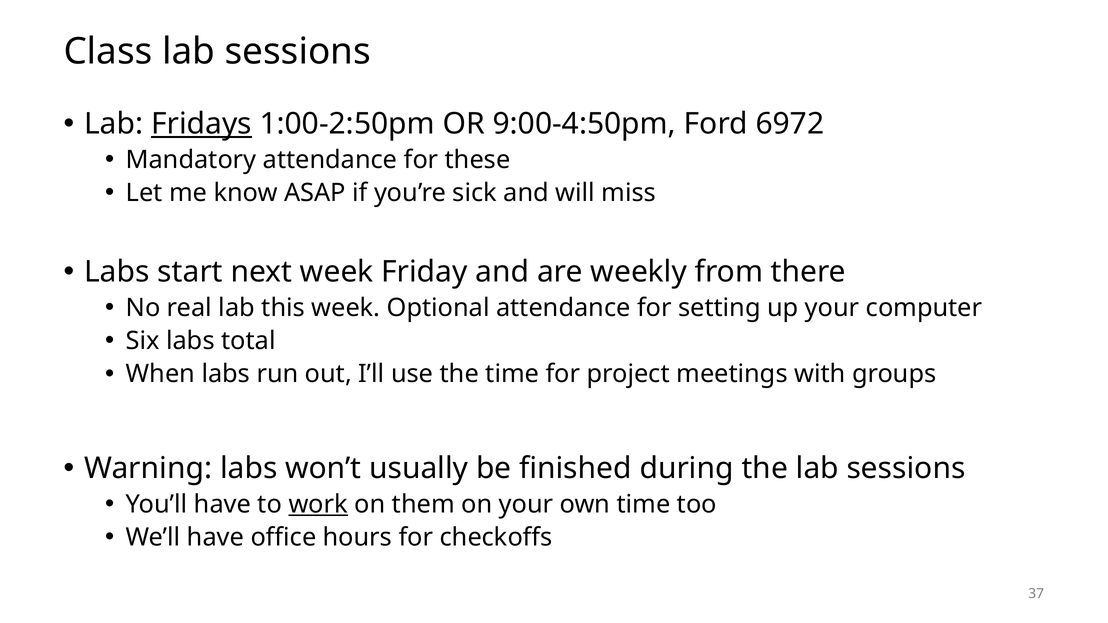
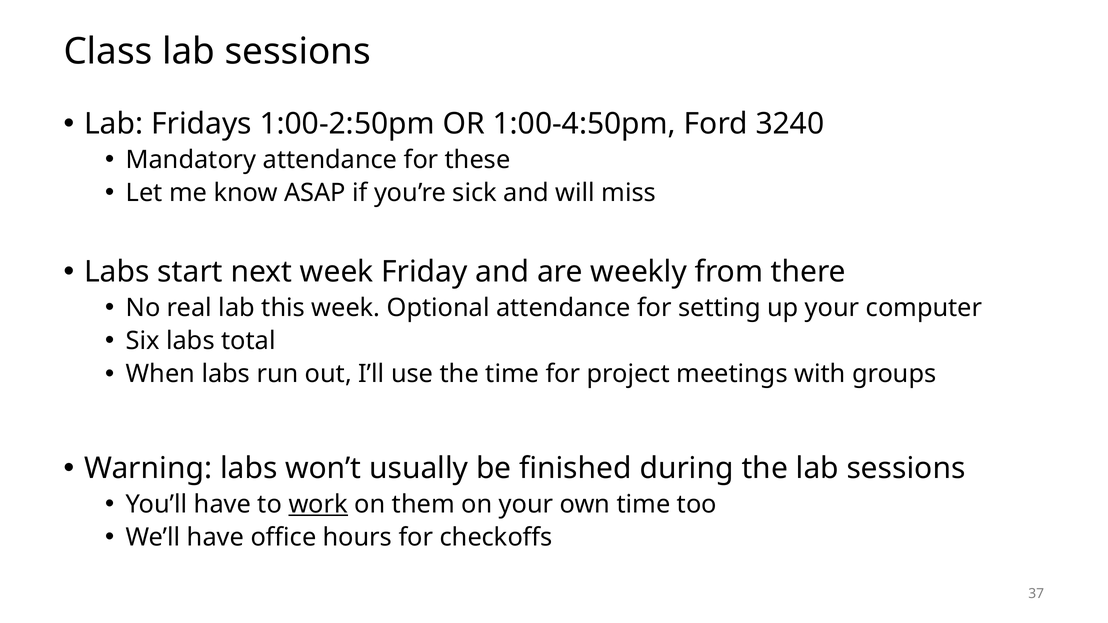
Fridays underline: present -> none (201, 124)
9:00-4:50pm: 9:00-4:50pm -> 1:00-4:50pm (584, 124)
6972: 6972 -> 3240 (790, 124)
